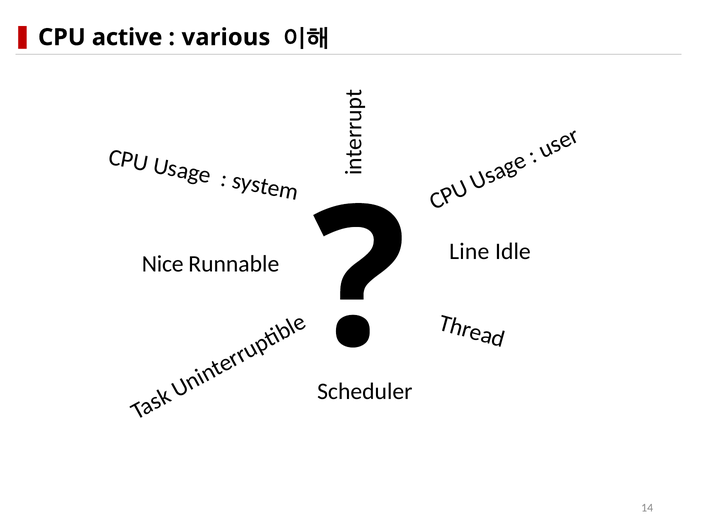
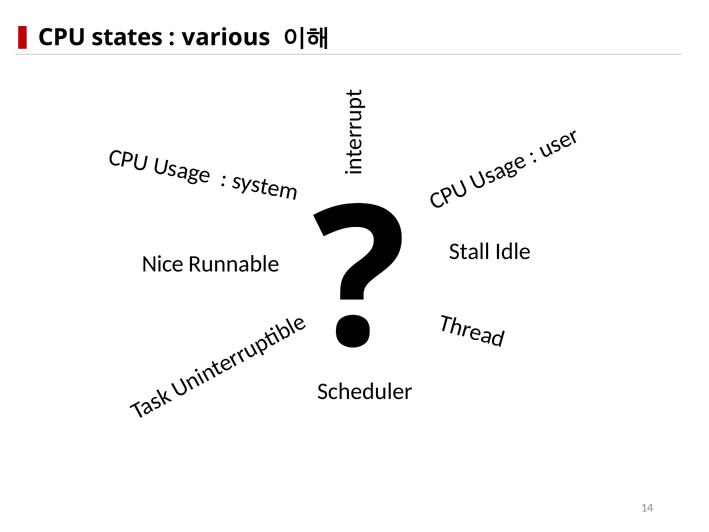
active: active -> states (127, 37)
Line: Line -> Stall (469, 251)
